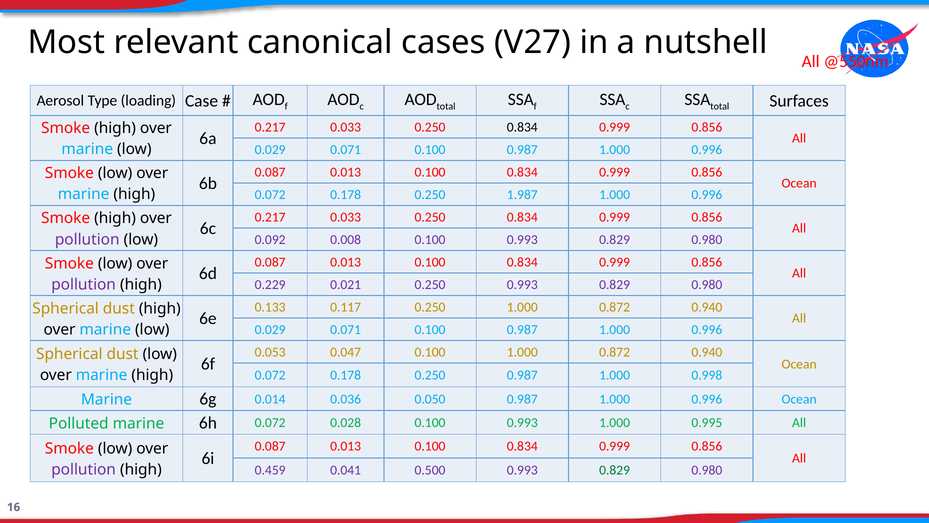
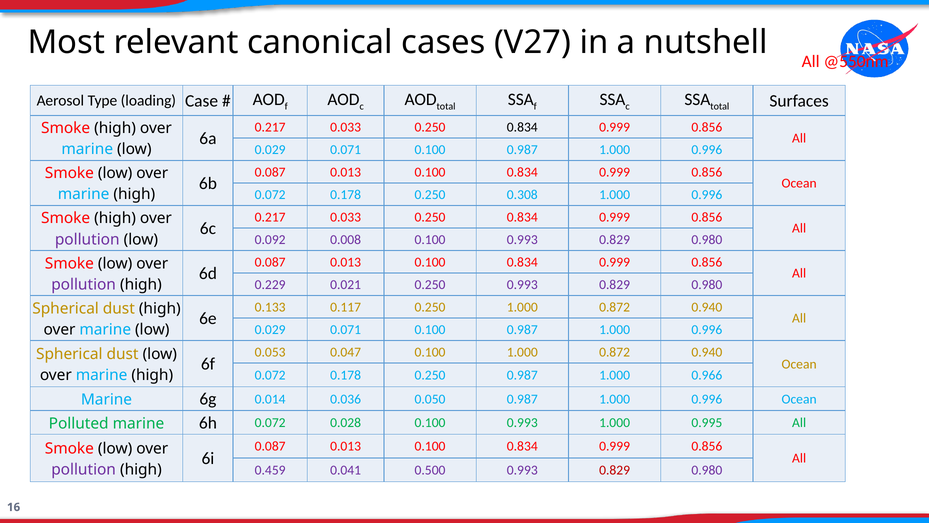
1.987: 1.987 -> 0.308 (522, 194)
0.998: 0.998 -> 0.966 (707, 375)
0.829 colour: green -> red (615, 470)
